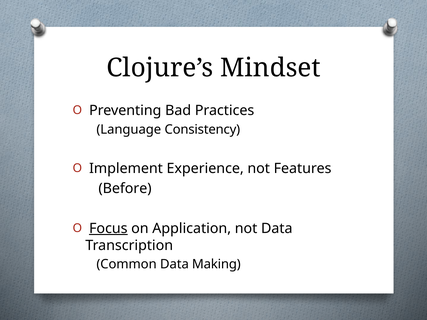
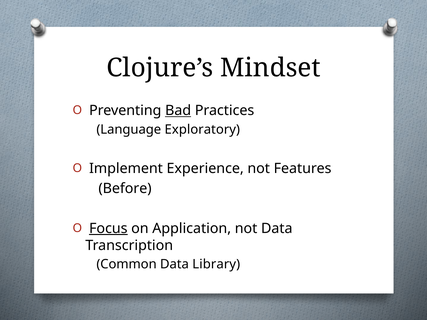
Bad underline: none -> present (178, 111)
Consistency: Consistency -> Exploratory (202, 130)
Making: Making -> Library (216, 264)
